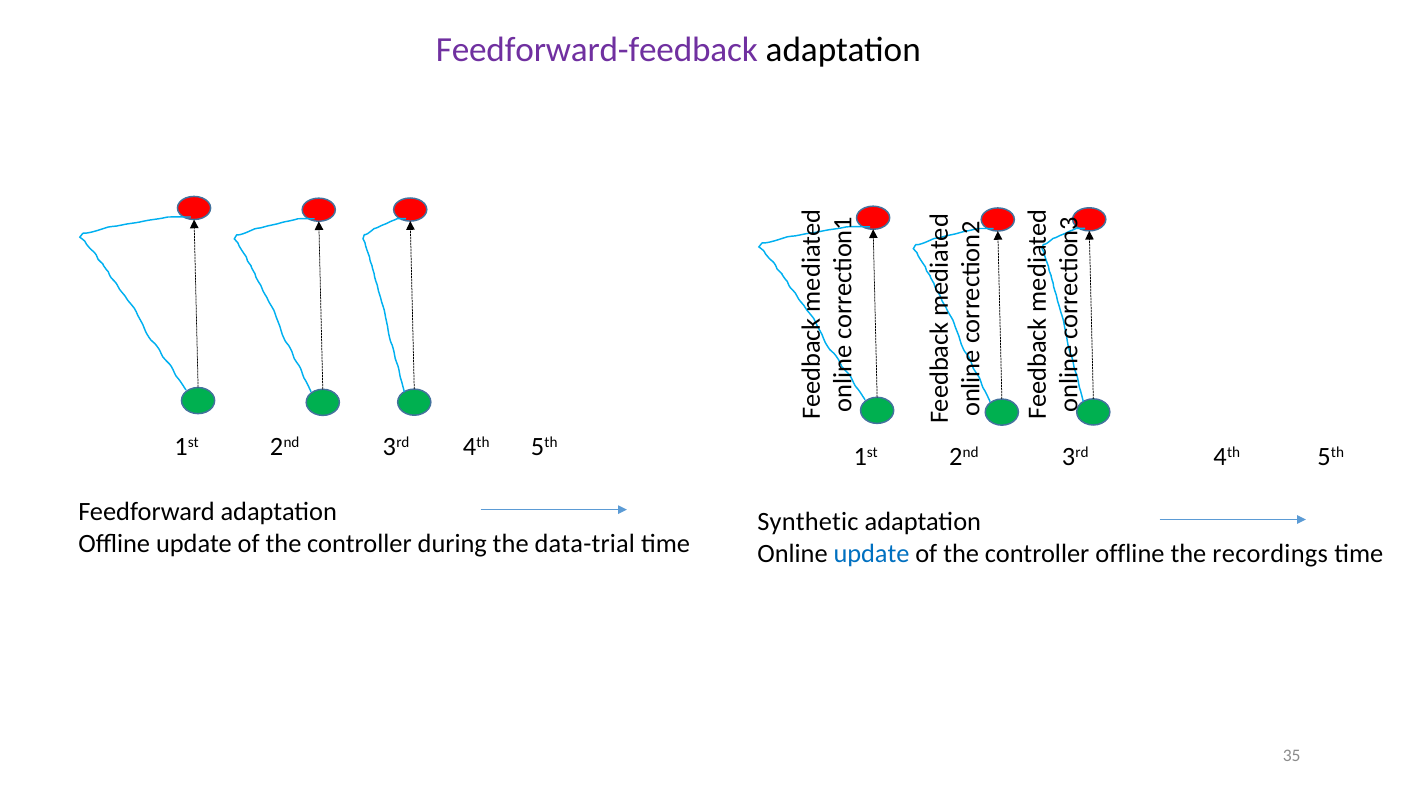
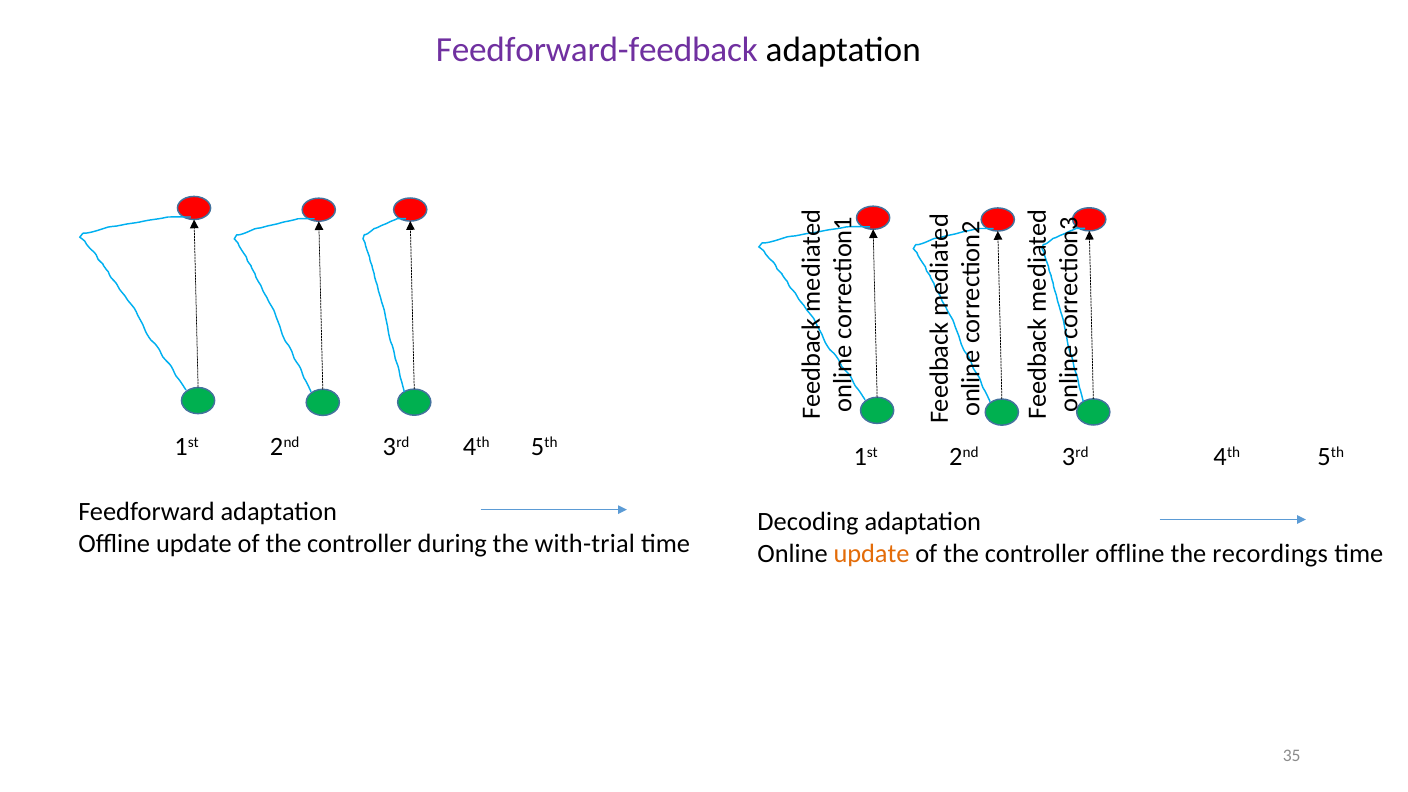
Synthetic: Synthetic -> Decoding (808, 522)
data-trial: data-trial -> with-trial (585, 544)
update colour: blue -> orange (872, 554)
